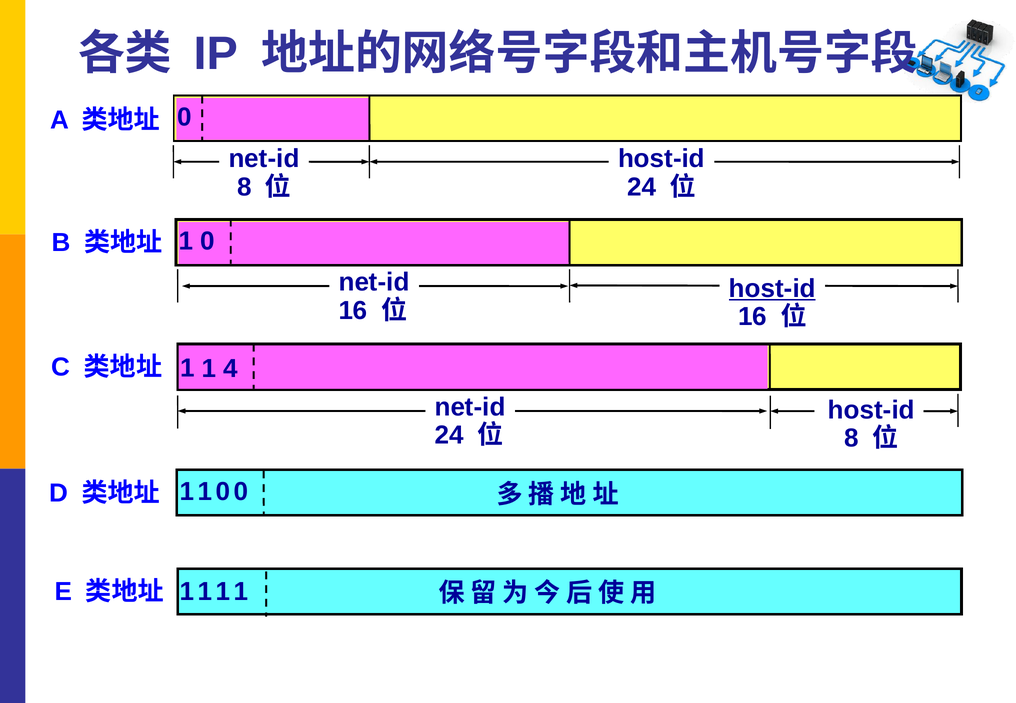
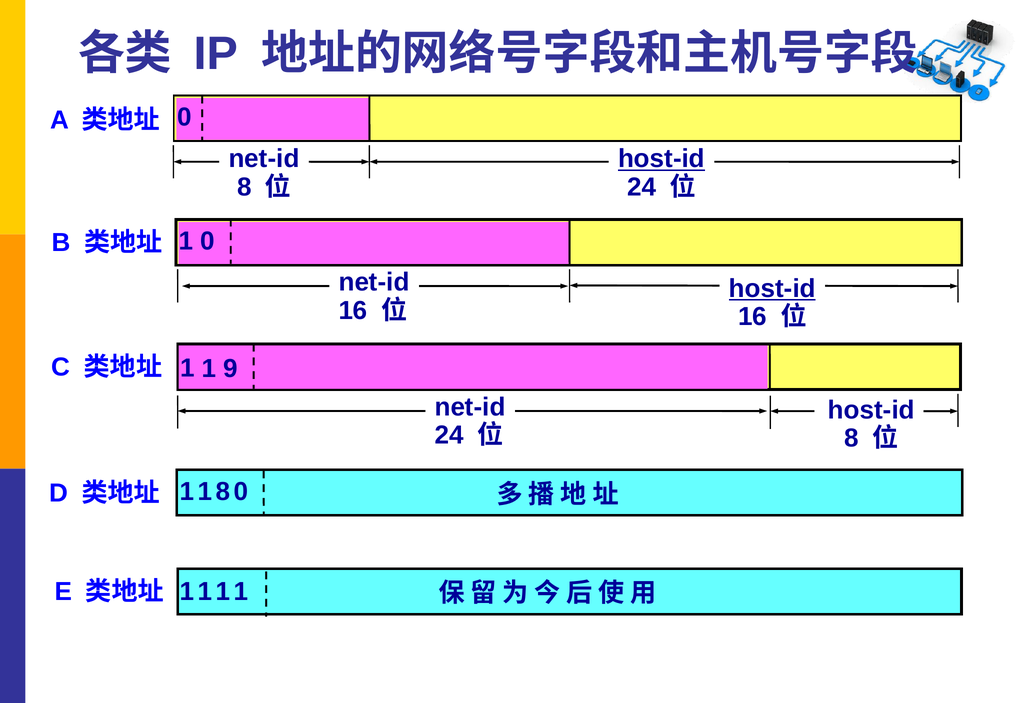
host-id underline: none -> present (661, 159)
4: 4 -> 9 (231, 369)
0: 0 -> 8 (223, 492)
